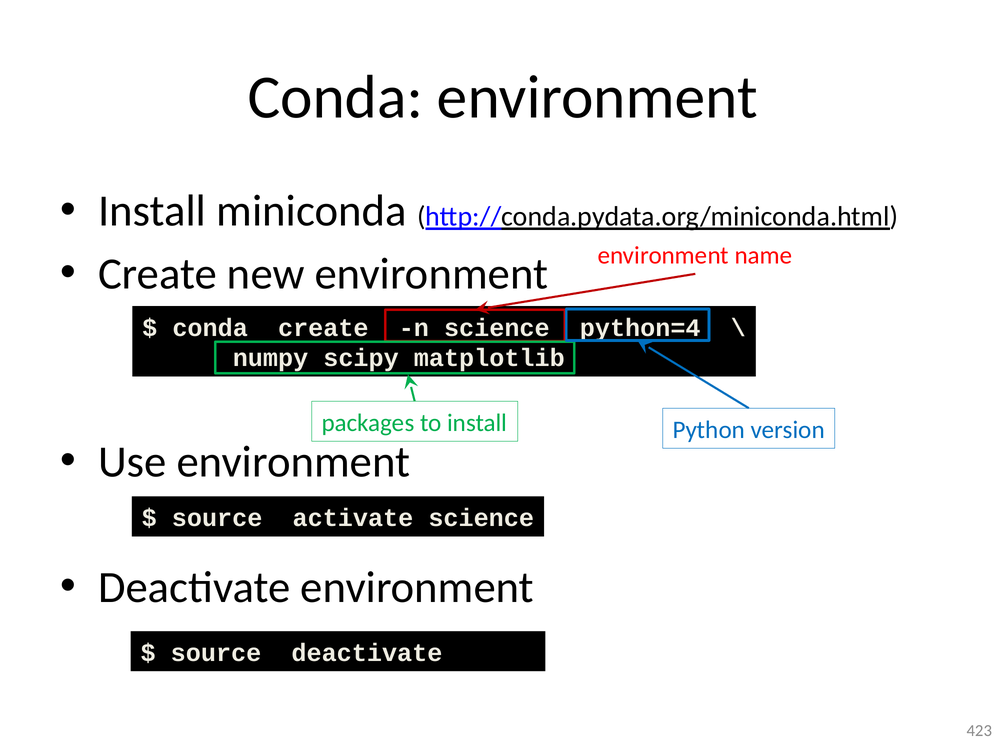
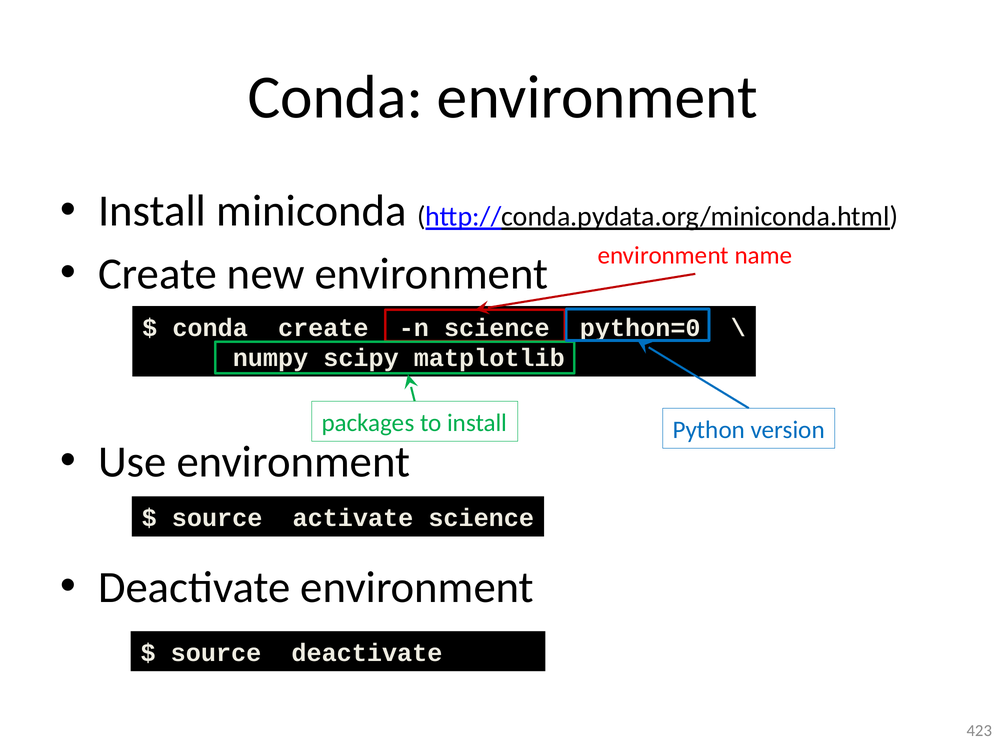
python=4: python=4 -> python=0 (640, 328)
